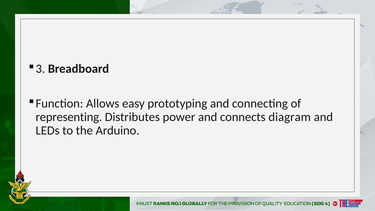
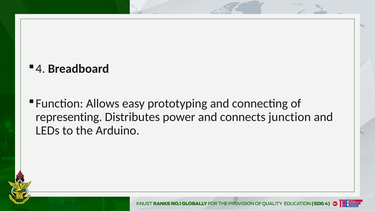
3: 3 -> 4 (40, 69)
diagram: diagram -> junction (290, 117)
